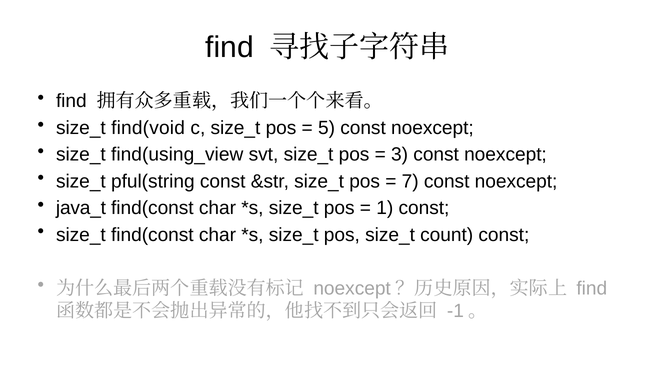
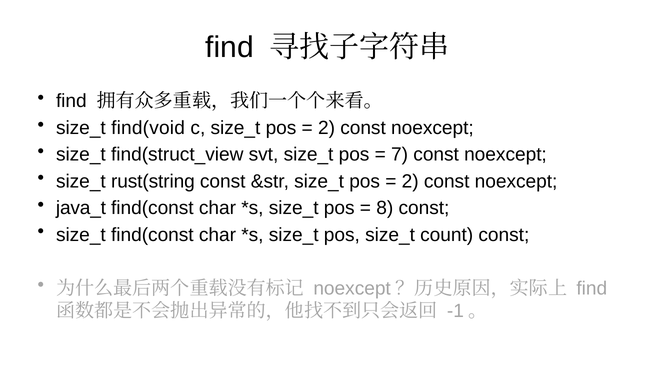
5: 5 -> 2 (327, 128)
find(using_view: find(using_view -> find(struct_view (177, 155)
3: 3 -> 7 (400, 155)
pful(string: pful(string -> rust(string (153, 181)
7: 7 -> 2 (410, 181)
1: 1 -> 8 (385, 208)
